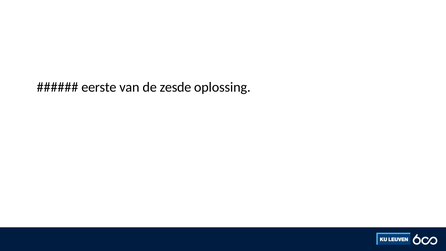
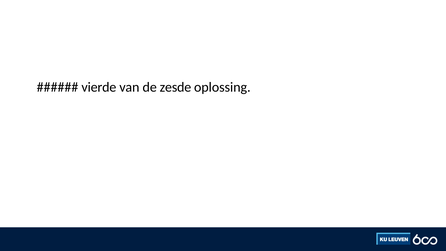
eerste: eerste -> vierde (99, 87)
